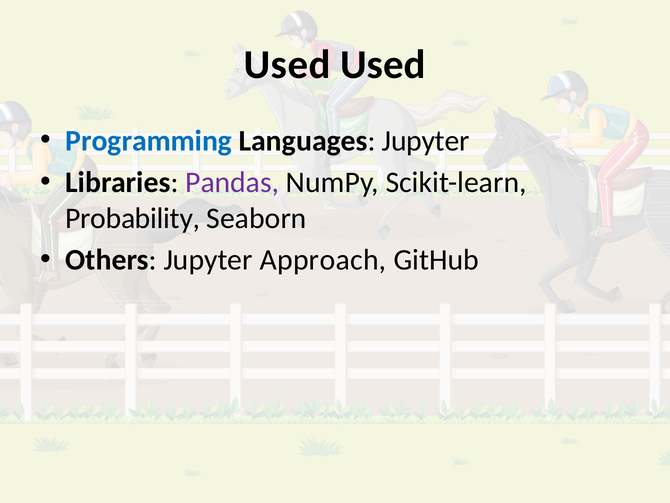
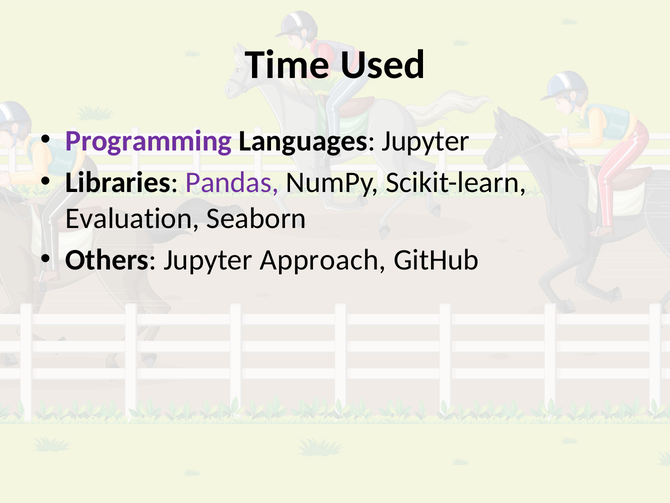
Used: Used -> Time (287, 65)
Programming colour: blue -> purple (149, 141)
Probability: Probability -> Evaluation (132, 218)
